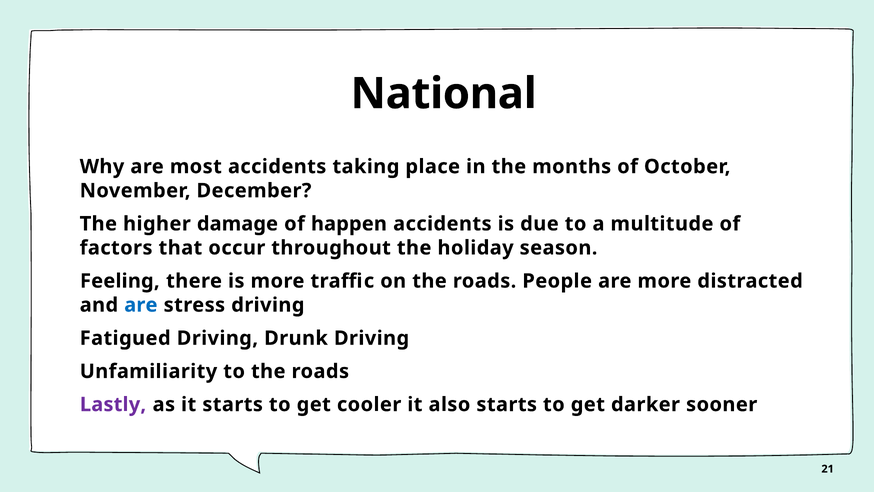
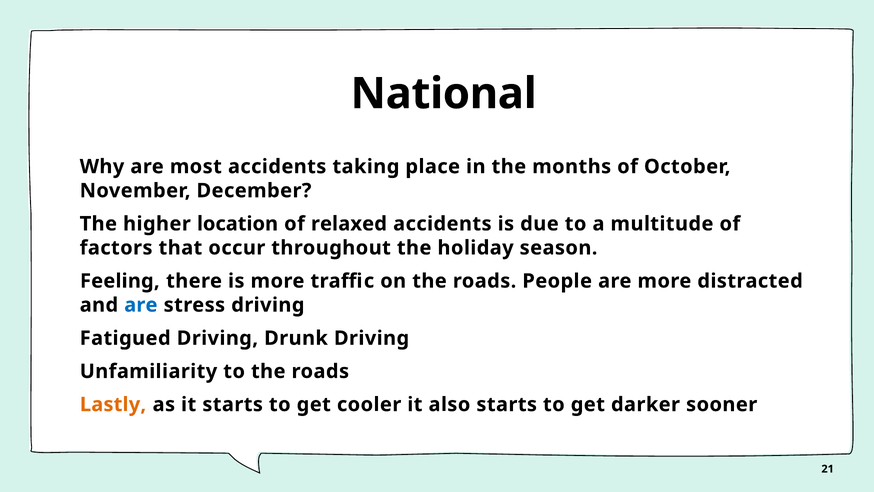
damage: damage -> location (237, 224)
happen: happen -> relaxed (349, 224)
Lastly colour: purple -> orange (113, 404)
